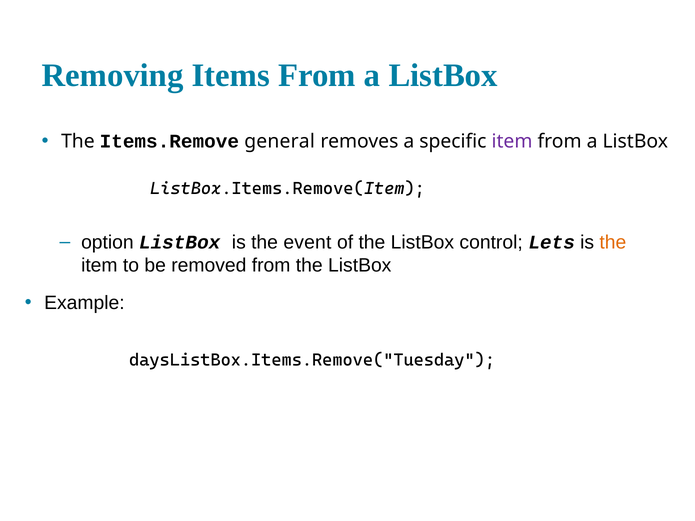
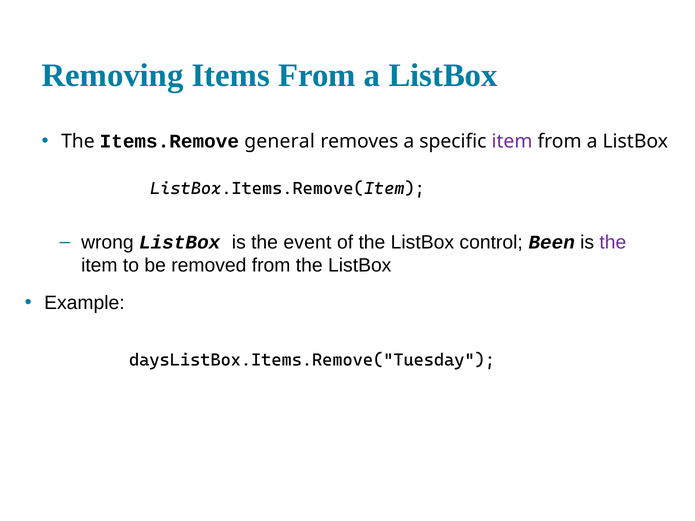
option: option -> wrong (107, 242)
Lets: Lets -> Been (552, 242)
the colour: orange -> purple (613, 242)
